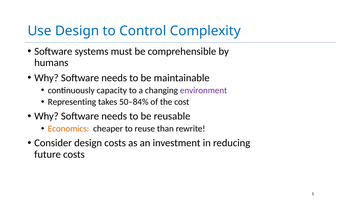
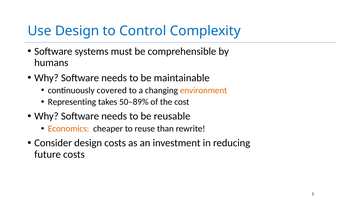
capacity: capacity -> covered (112, 90)
environment colour: purple -> orange (204, 90)
50–84%: 50–84% -> 50–89% (134, 102)
